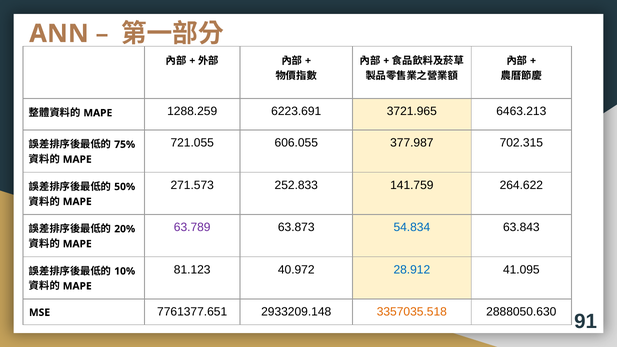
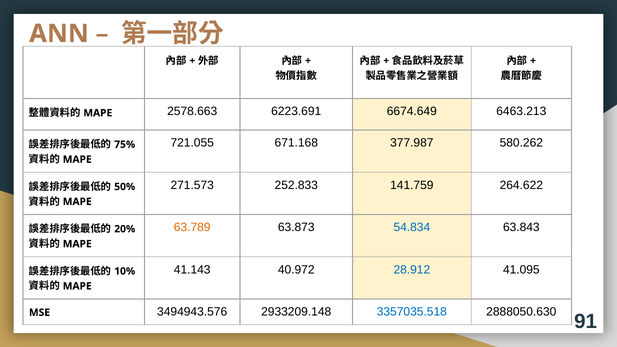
1288.259: 1288.259 -> 2578.663 (192, 111)
3721.965: 3721.965 -> 6674.649 (412, 111)
606.055: 606.055 -> 671.168 (296, 143)
702.315: 702.315 -> 580.262 (521, 143)
63.789 colour: purple -> orange (192, 227)
81.123: 81.123 -> 41.143 (192, 270)
7761377.651: 7761377.651 -> 3494943.576 (192, 312)
3357035.518 colour: orange -> blue (412, 312)
